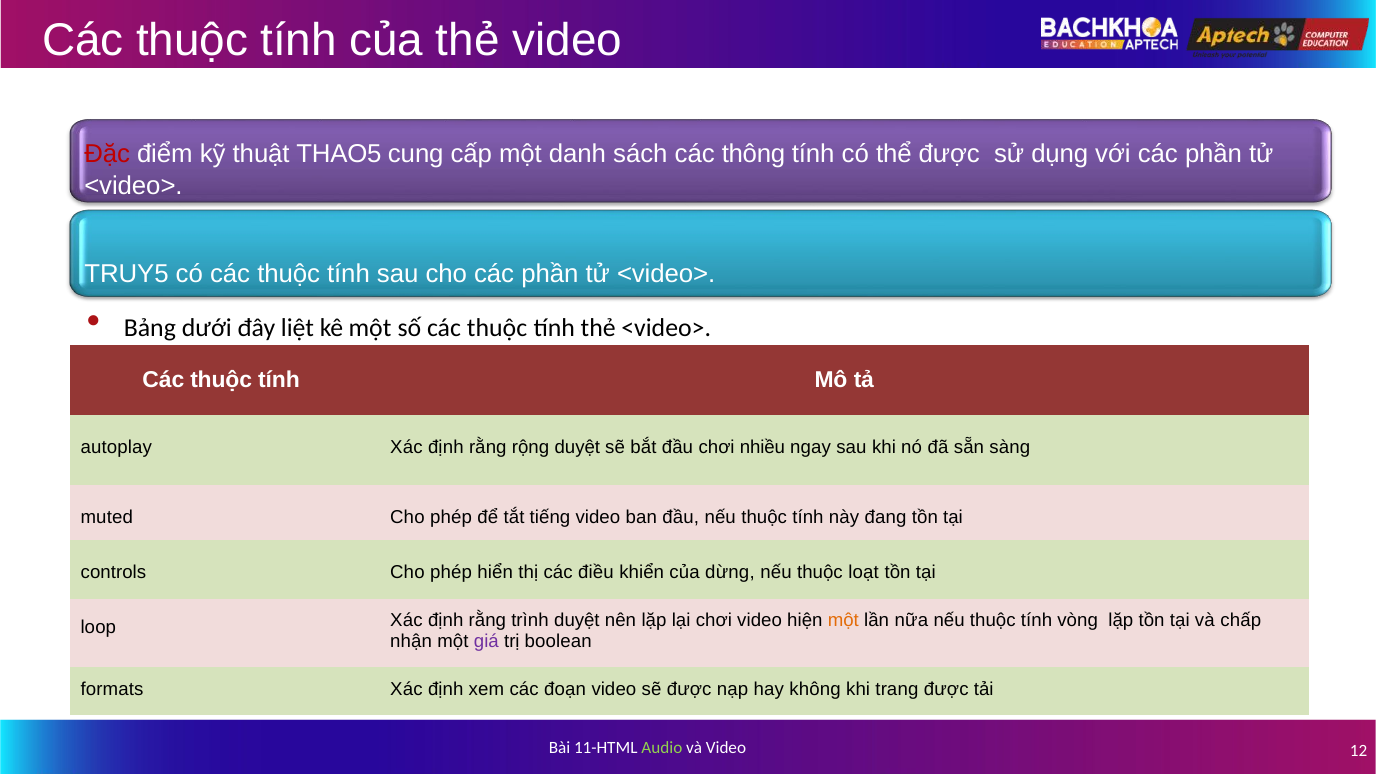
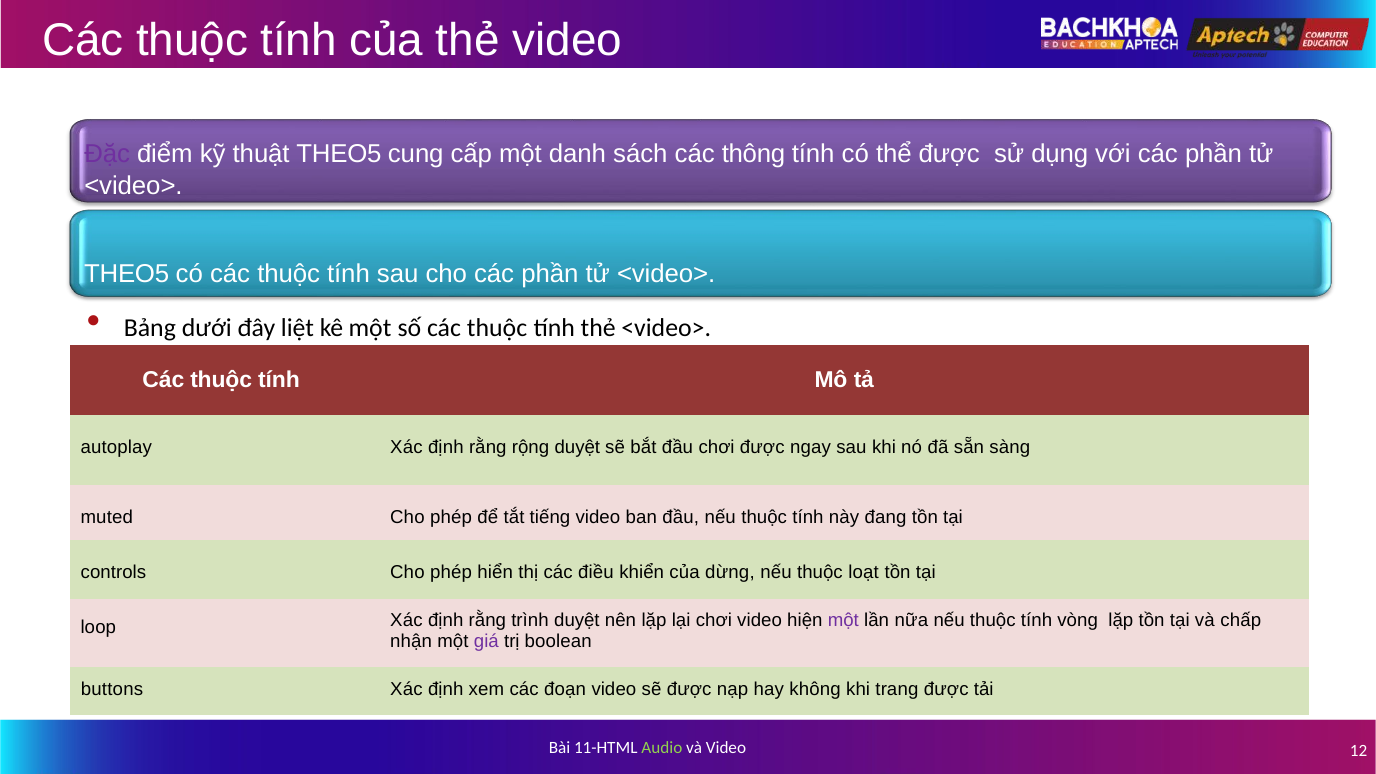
Đặc colour: red -> purple (107, 154)
thuật THAO5: THAO5 -> THEO5 (339, 154)
TRUY5: TRUY5 -> THEO5 (127, 274)
chơi nhiều: nhiều -> được (762, 447)
một colour: orange -> purple (843, 620)
formats: formats -> buttons (112, 689)
